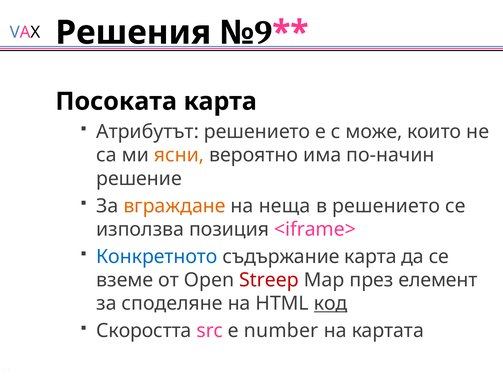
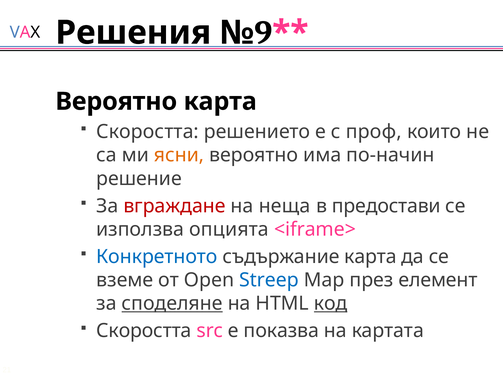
Посоката: Посоката -> Вероятно (116, 102)
Атрибутът: Атрибутът -> Скоростта (148, 132)
може: може -> проф (374, 132)
вграждане colour: orange -> red (174, 206)
в решението: решението -> предостави (386, 206)
позиция: позиция -> опцията (229, 229)
Streep colour: red -> blue (269, 280)
споделяне underline: none -> present (172, 304)
number: number -> показва (281, 331)
